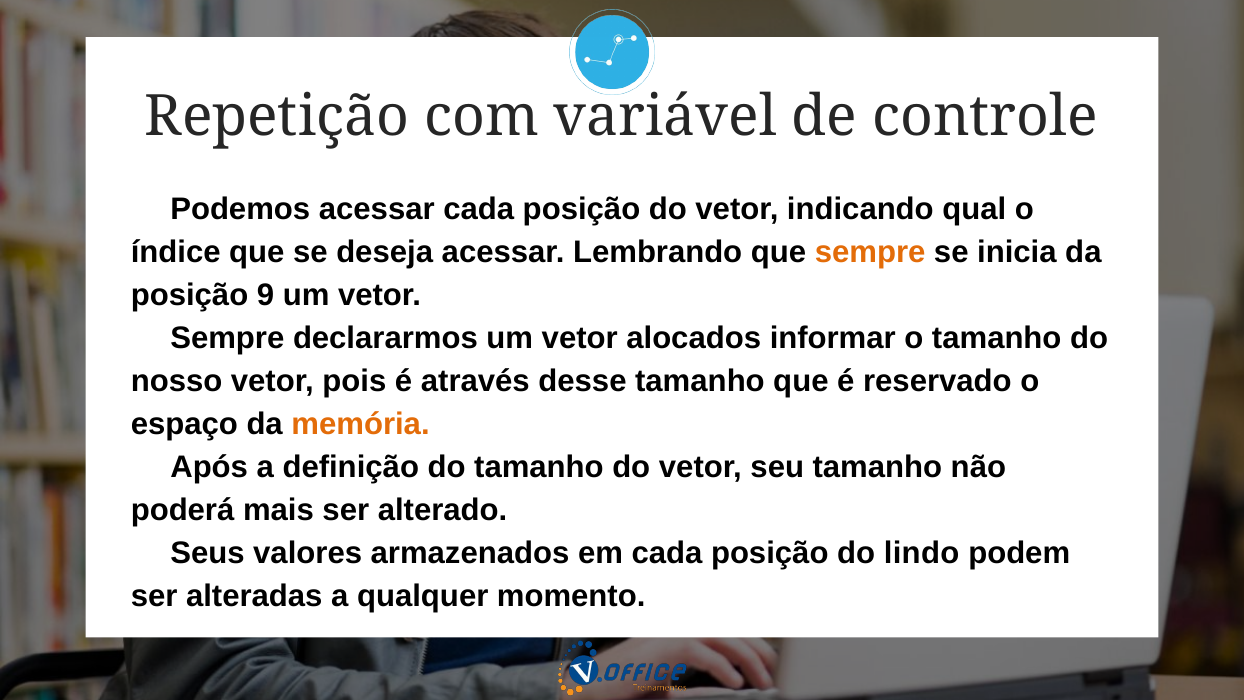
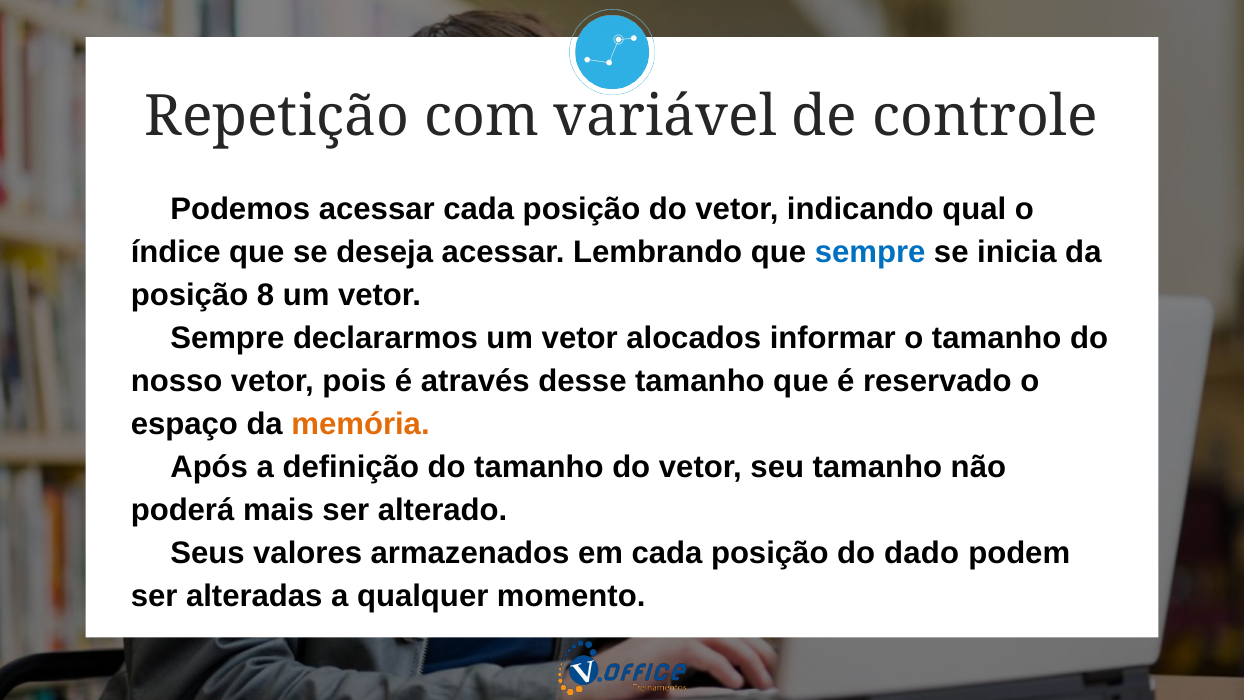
sempre colour: orange -> blue (870, 252)
9: 9 -> 8 (266, 295)
lindo: lindo -> dado (922, 553)
